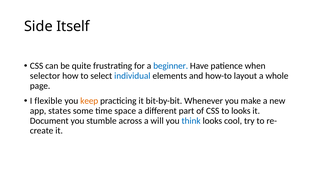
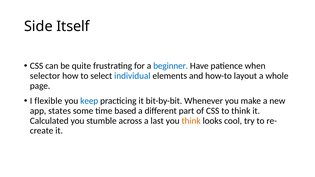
keep colour: orange -> blue (89, 101)
space: space -> based (125, 111)
to looks: looks -> think (241, 111)
Document: Document -> Calculated (49, 121)
will: will -> last (157, 121)
think colour: blue -> orange (191, 121)
